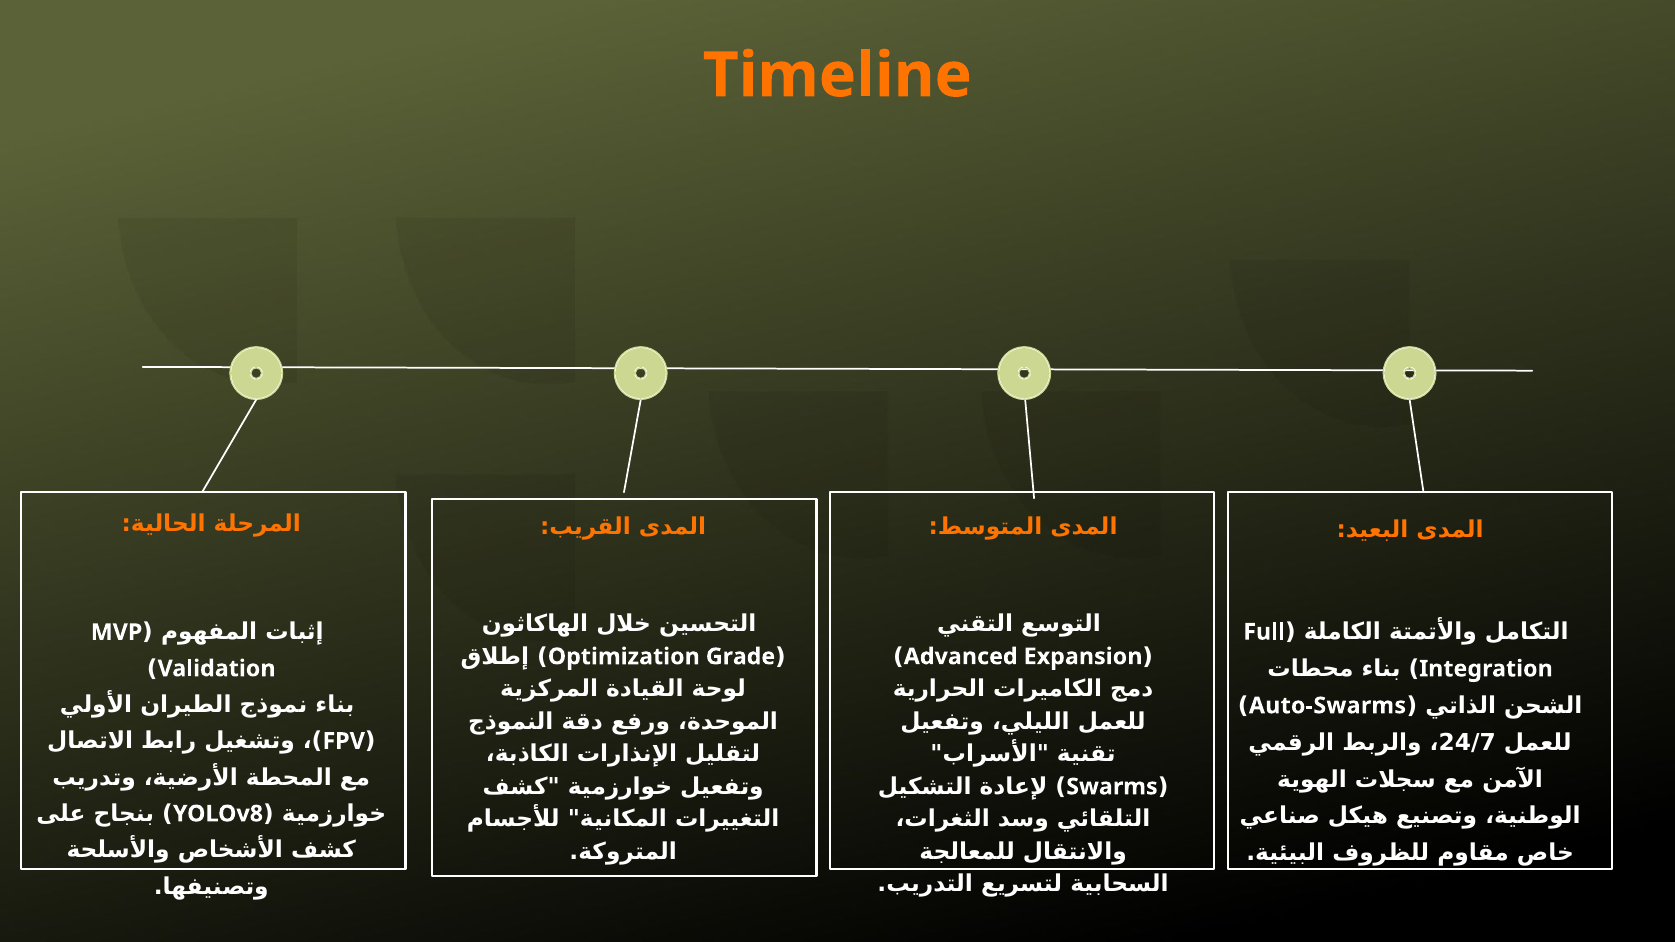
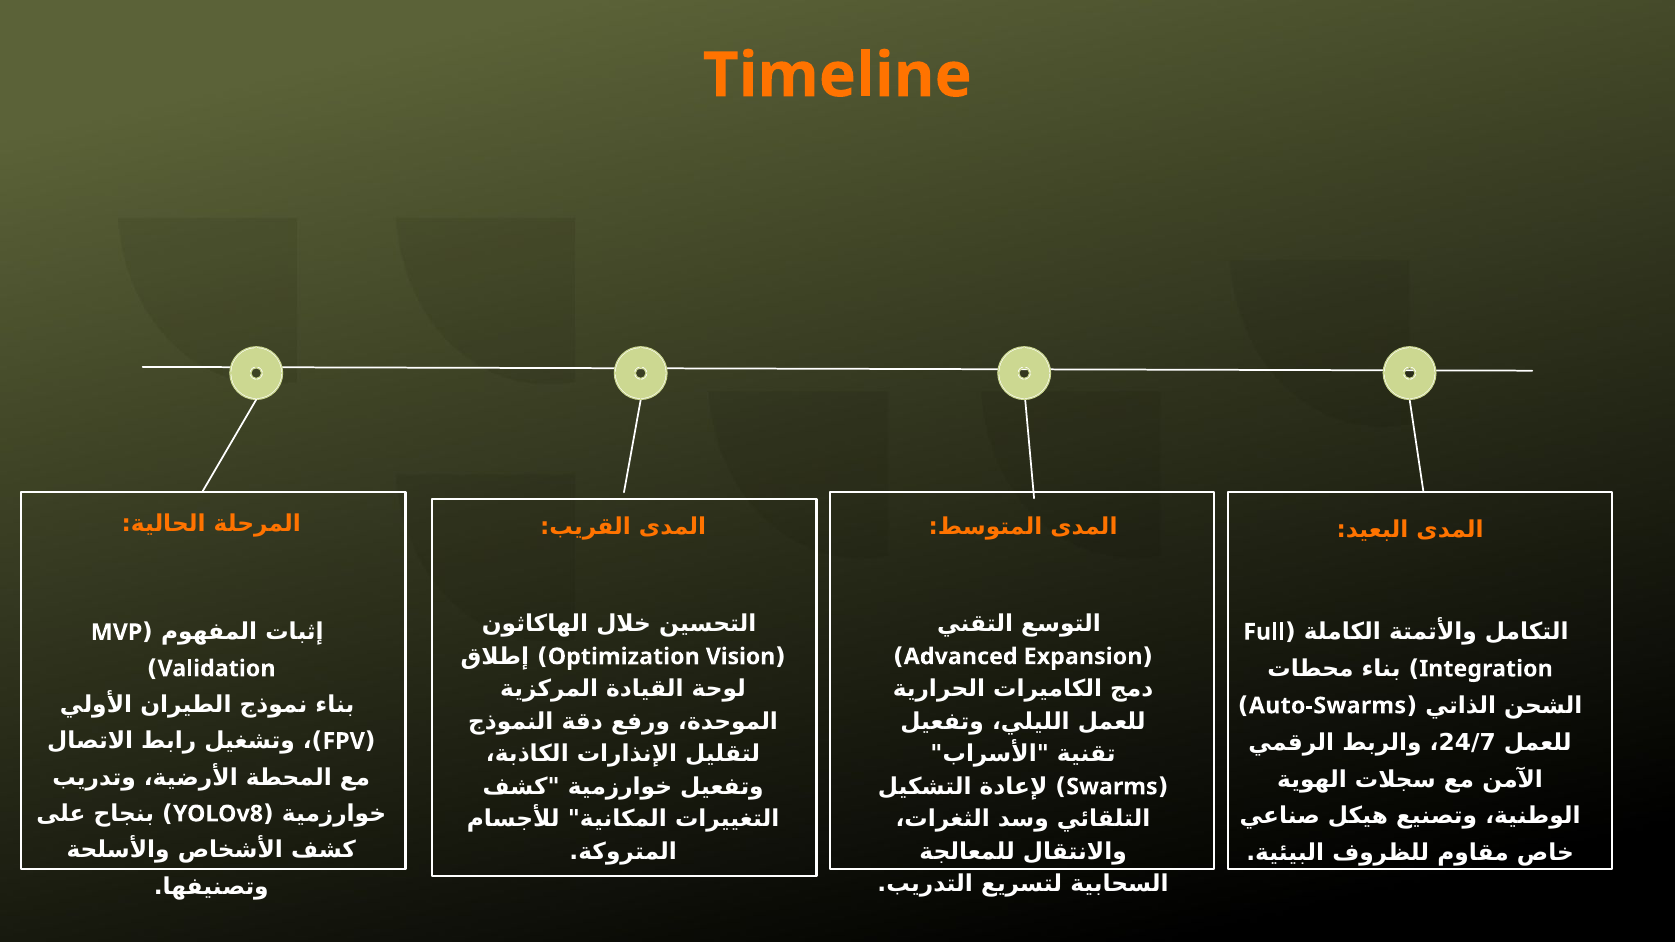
Grade: Grade -> Vision (741, 657)
